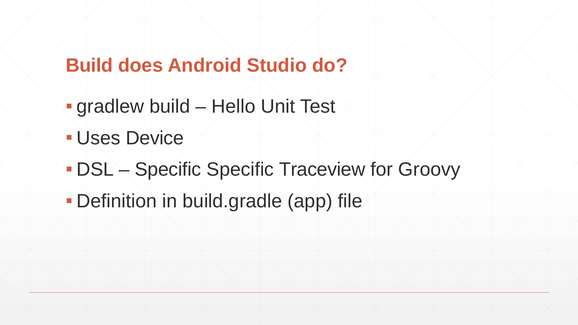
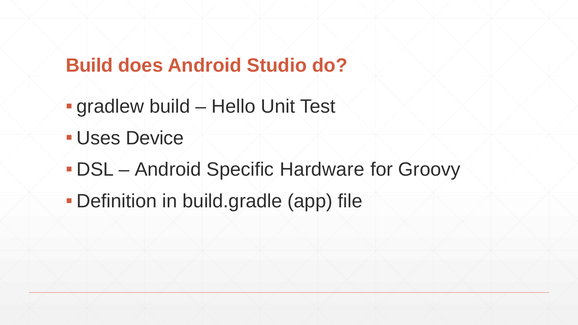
Specific: Specific -> Android (168, 170)
Traceview: Traceview -> Hardware (322, 170)
